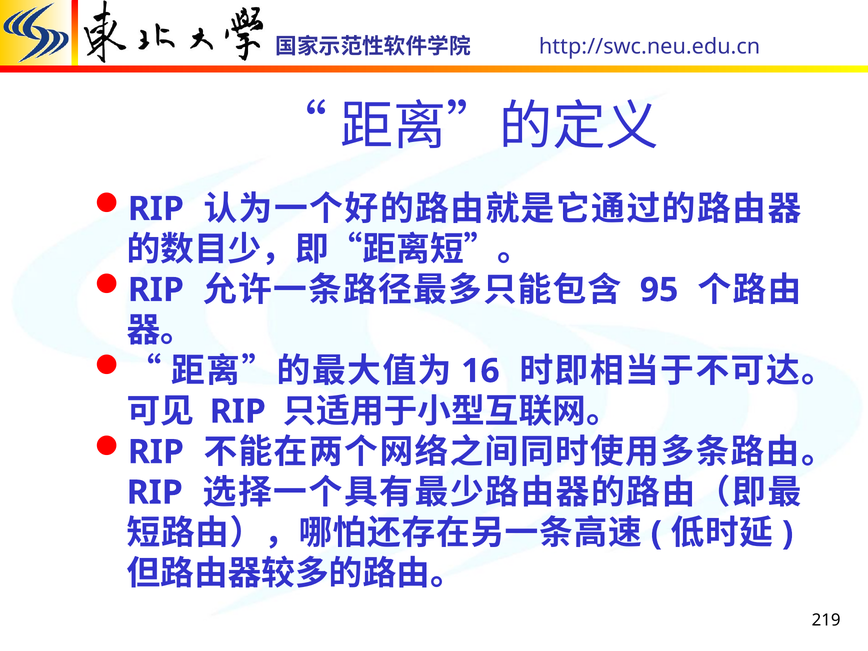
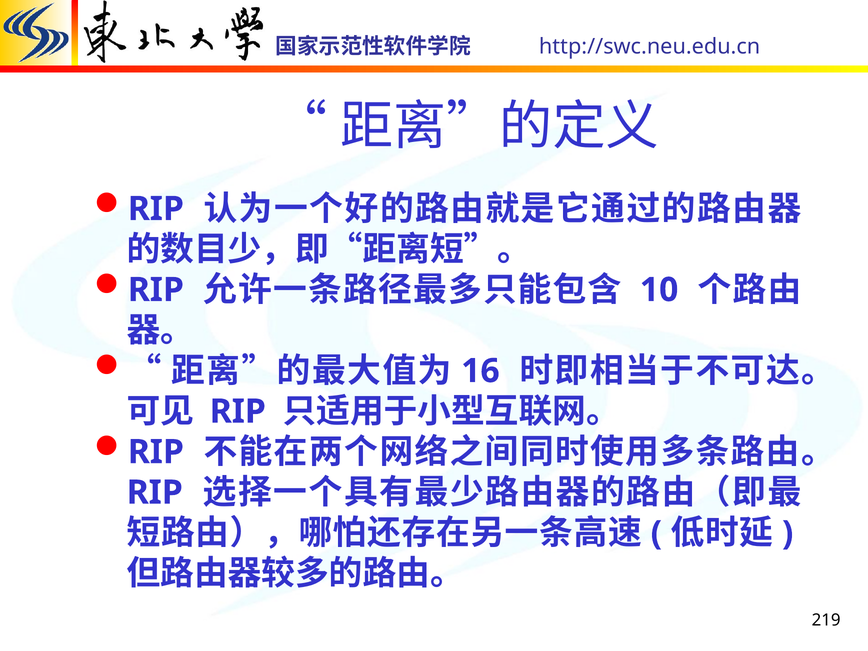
95: 95 -> 10 (659, 290)
